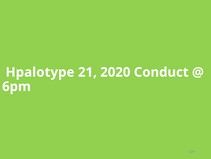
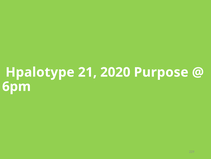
Conduct: Conduct -> Purpose (161, 72)
